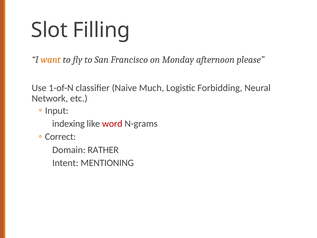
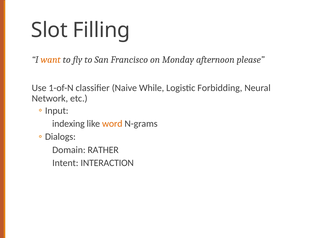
Much: Much -> While (152, 88)
word colour: red -> orange (112, 124)
Correct: Correct -> Dialogs (60, 137)
MENTIONING: MENTIONING -> INTERACTION (107, 163)
